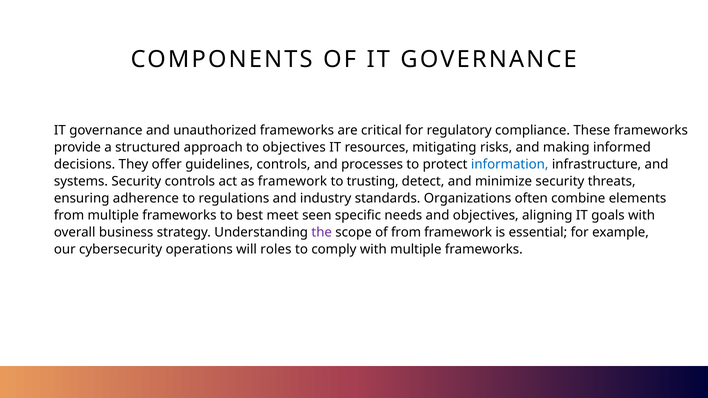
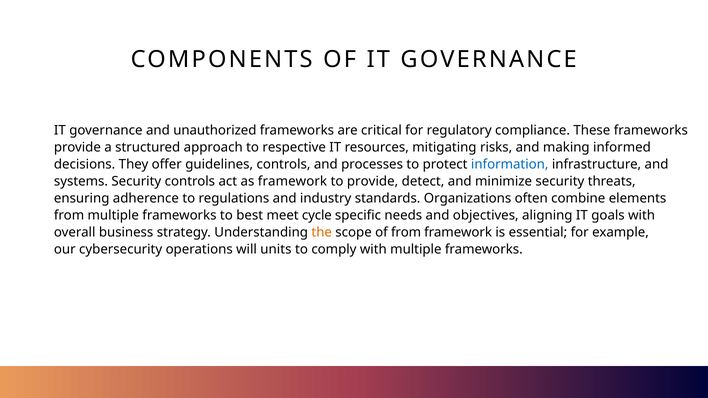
to objectives: objectives -> respective (294, 147)
to trusting: trusting -> provide (373, 181)
seen: seen -> cycle (317, 215)
the colour: purple -> orange (322, 232)
roles: roles -> units (276, 249)
